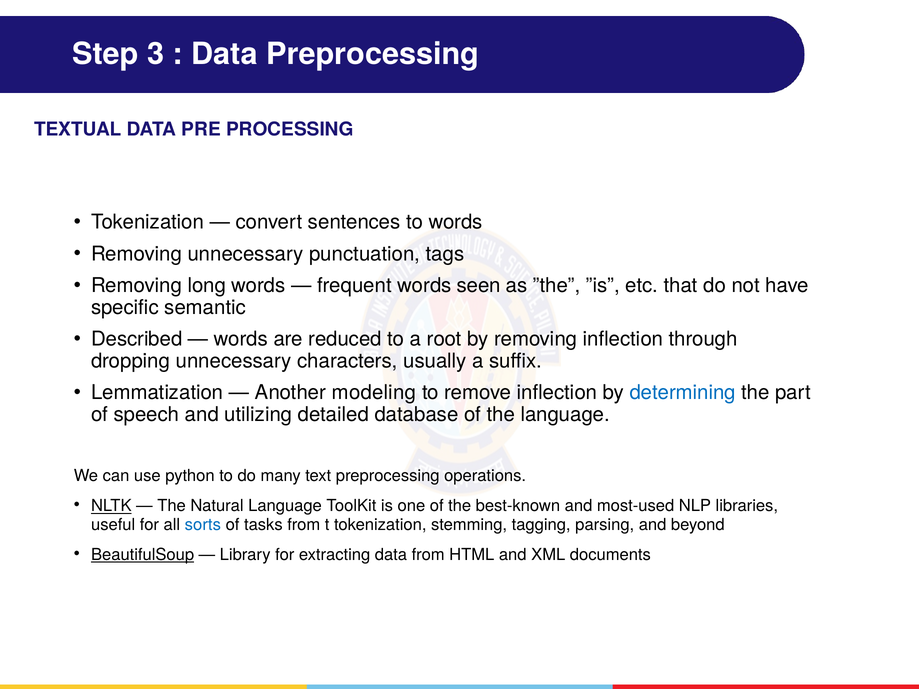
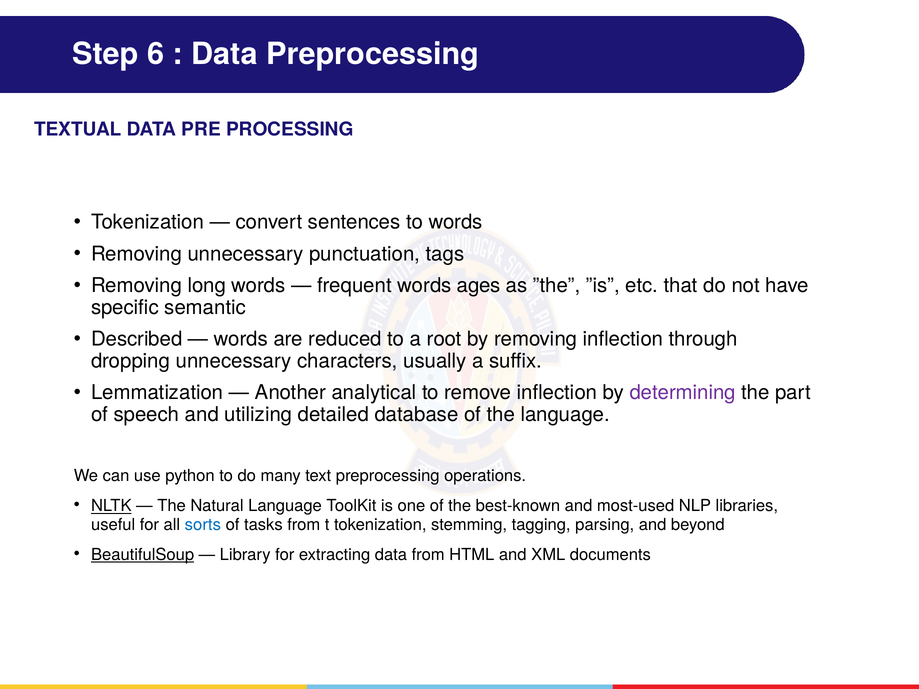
3: 3 -> 6 (156, 54)
seen: seen -> ages (479, 286)
modeling: modeling -> analytical (374, 393)
determining colour: blue -> purple (683, 393)
